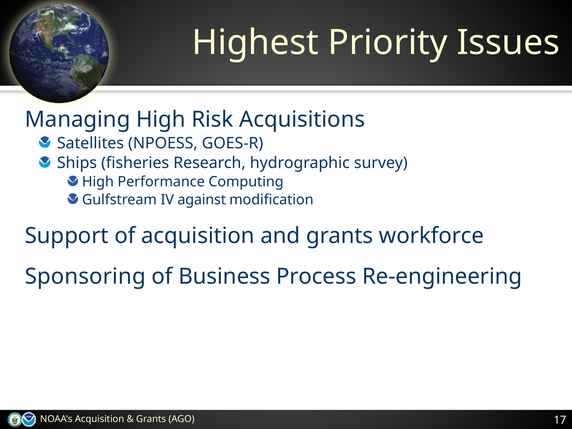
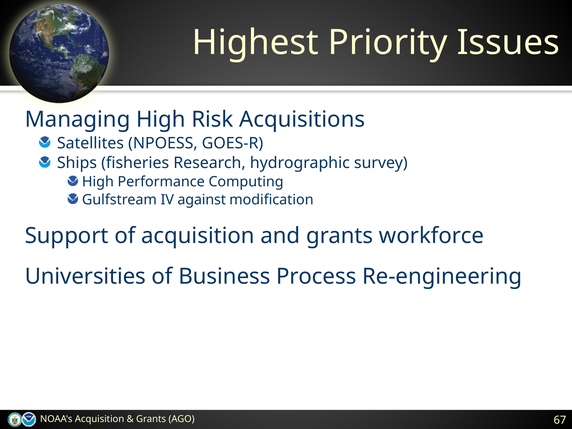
Sponsoring: Sponsoring -> Universities (85, 277)
17: 17 -> 67 (560, 420)
